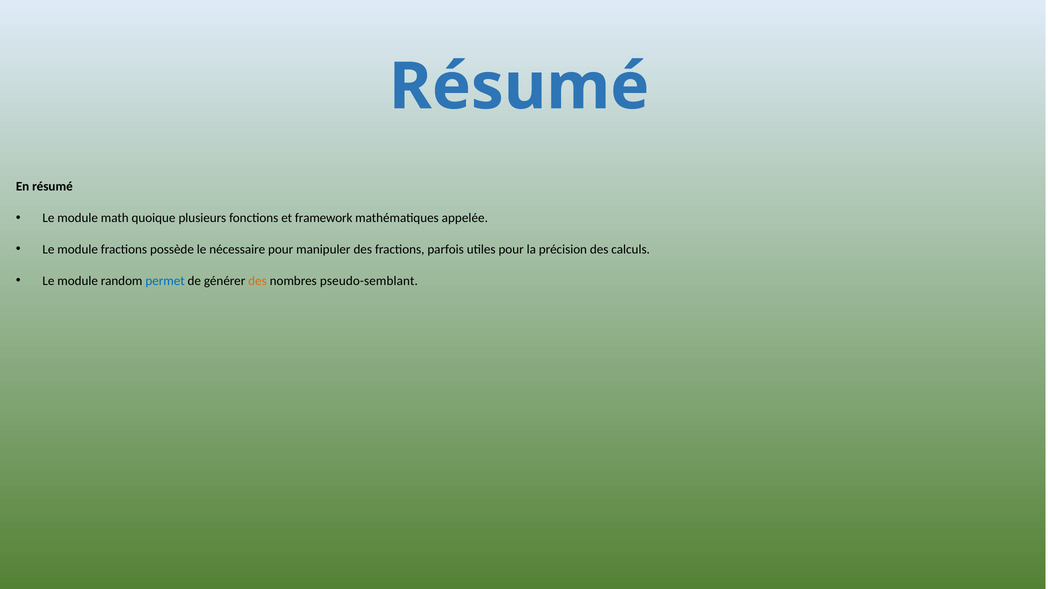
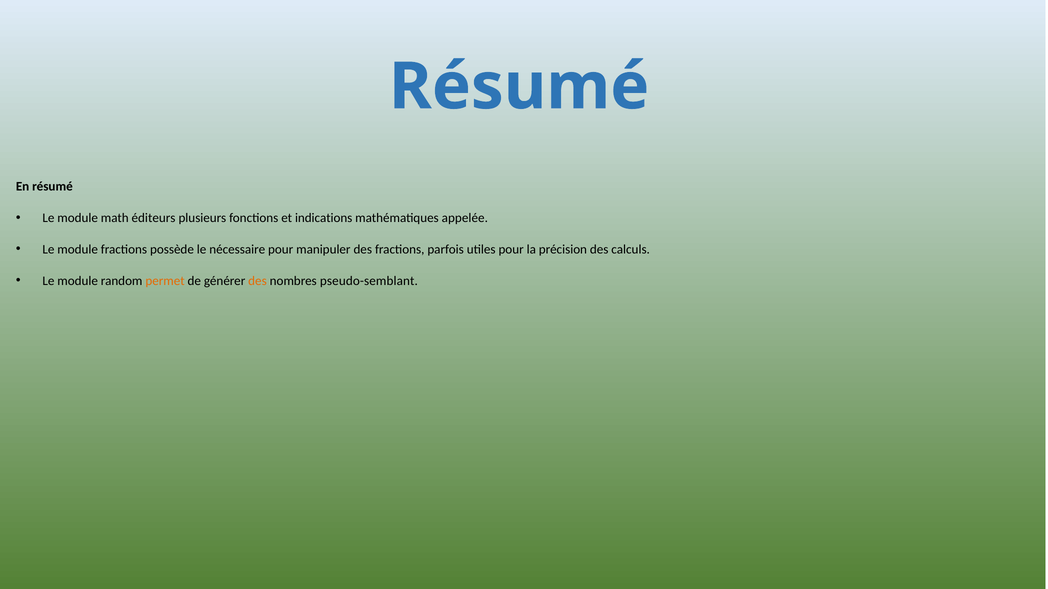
quoique: quoique -> éditeurs (154, 218)
framework: framework -> indications (324, 218)
permet colour: blue -> orange (165, 281)
